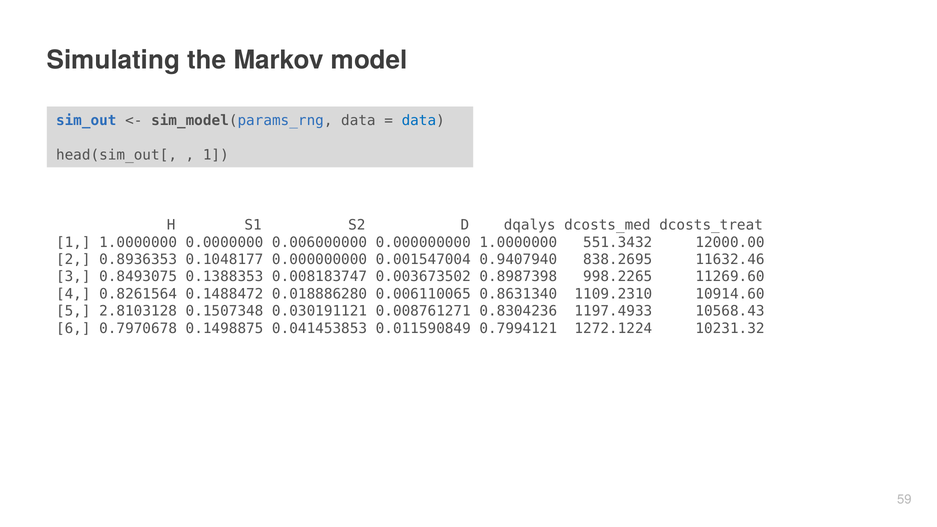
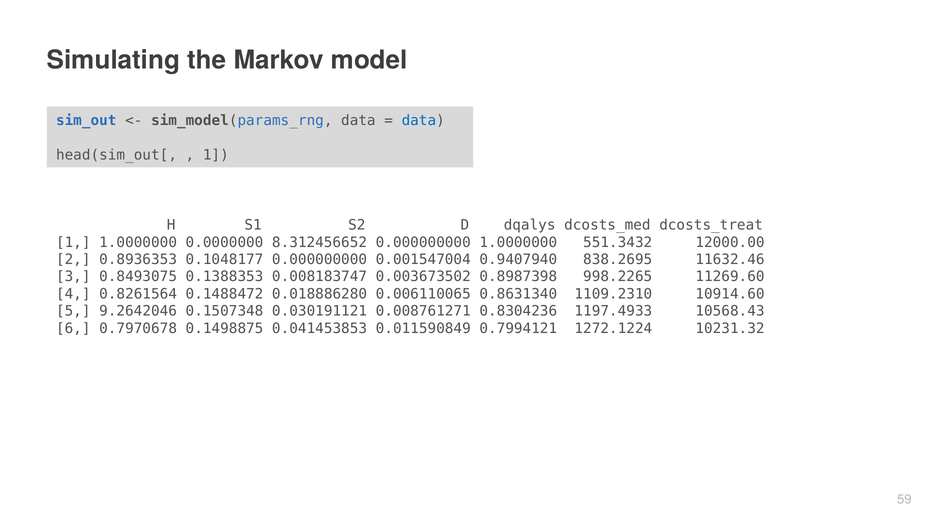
0.006000000: 0.006000000 -> 8.312456652 (320, 242)
2.8103128: 2.8103128 -> 9.2642046 (138, 311)
